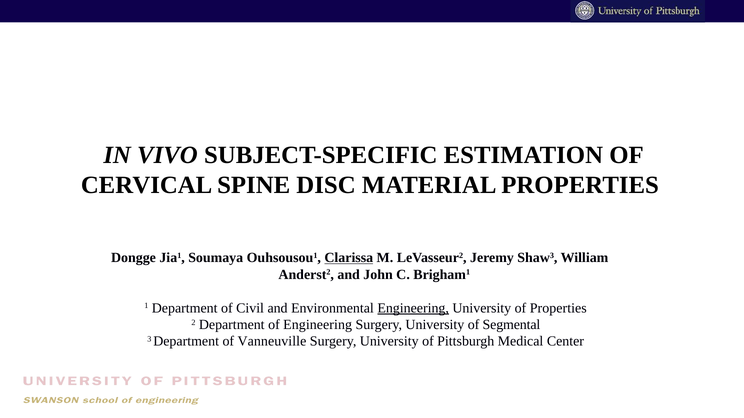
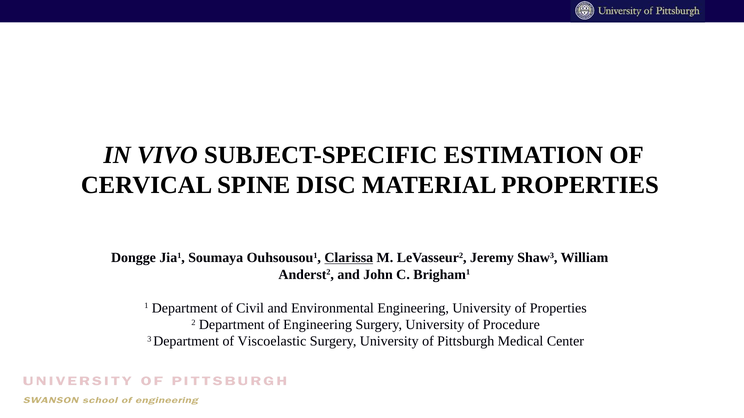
Engineering underline: present -> none (413, 308)
Segmental: Segmental -> Procedure (511, 325)
Vanneuville: Vanneuville -> Viscoelastic (272, 342)
